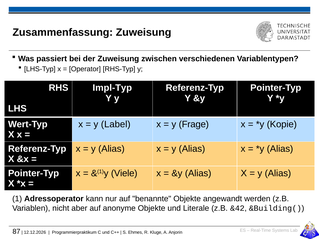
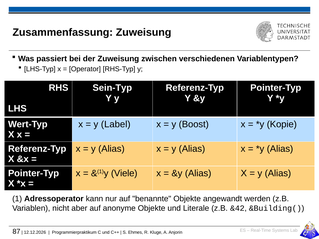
Impl-Typ: Impl-Typ -> Sein-Typ (112, 88)
Frage: Frage -> Boost (194, 124)
